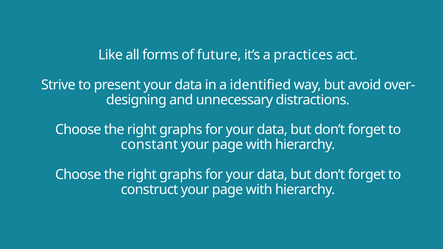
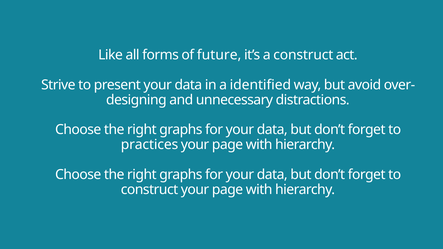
a practices: practices -> construct (303, 55)
constant: constant -> practices (150, 145)
